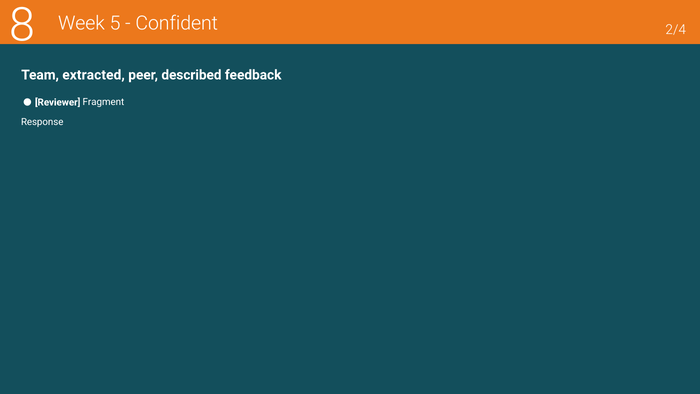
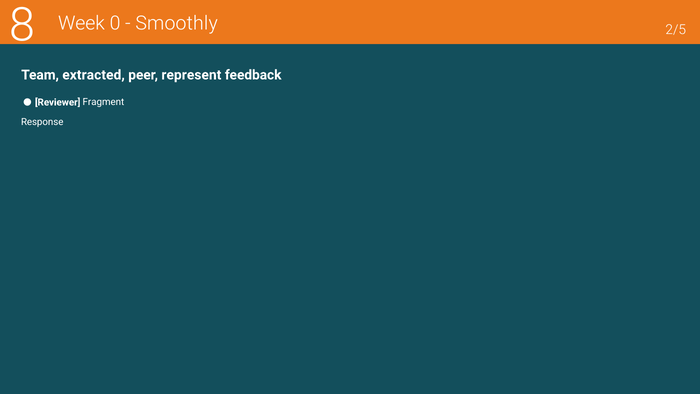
5: 5 -> 0 (115, 23)
Confident: Confident -> Smoothly (177, 23)
2/4: 2/4 -> 2/5 (676, 30)
described: described -> represent (191, 75)
